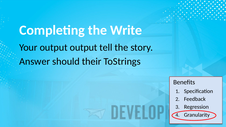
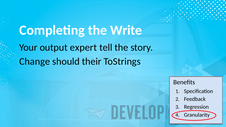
output output: output -> expert (83, 47)
Answer: Answer -> Change (35, 61)
